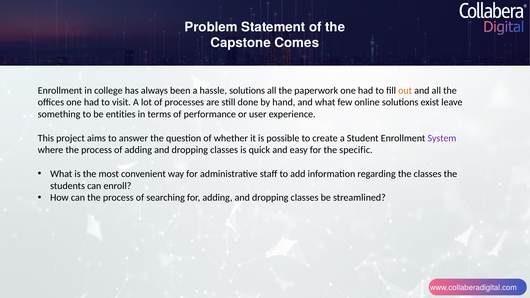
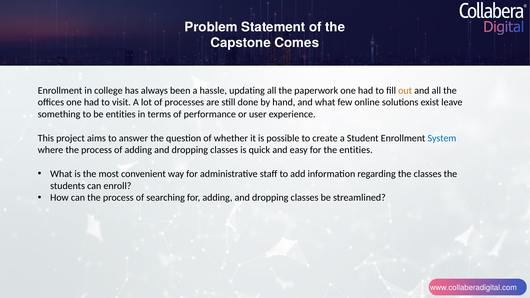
hassle solutions: solutions -> updating (247, 90)
System colour: purple -> blue (442, 138)
the specific: specific -> entities (356, 150)
